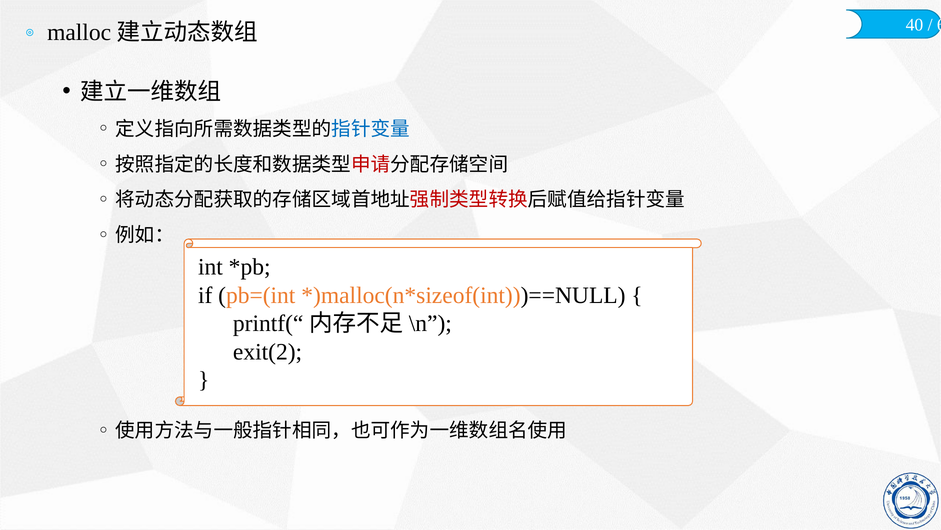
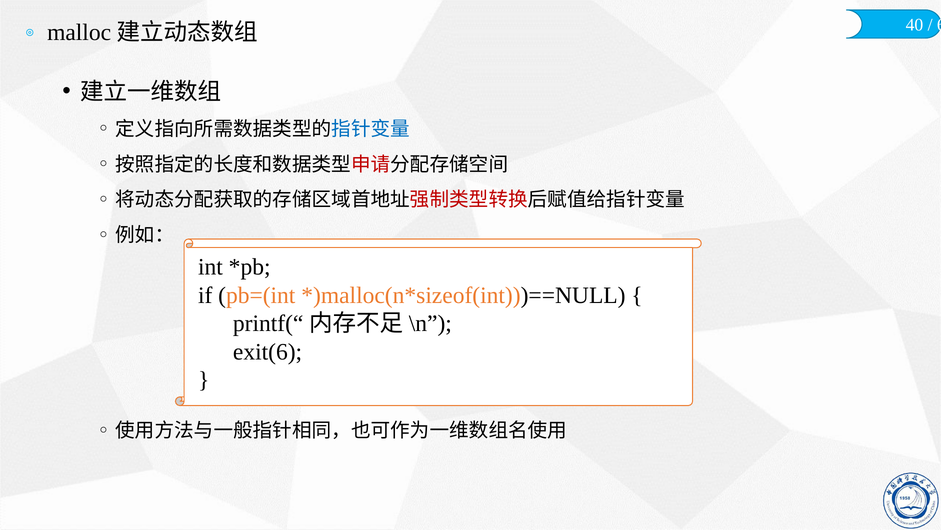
exit(2: exit(2 -> exit(6 (268, 351)
